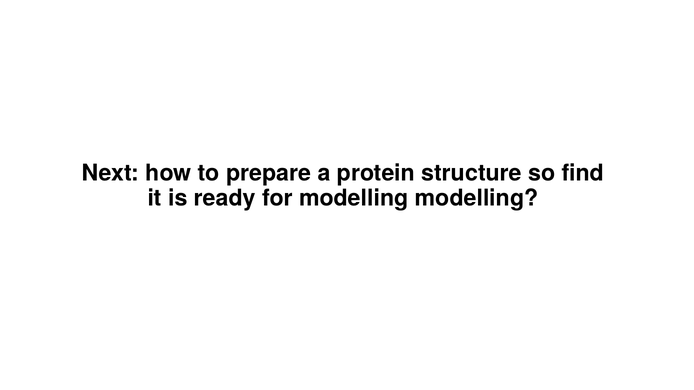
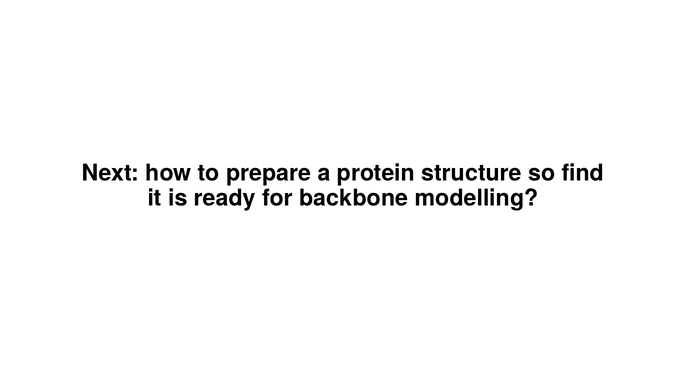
for modelling: modelling -> backbone (354, 198)
